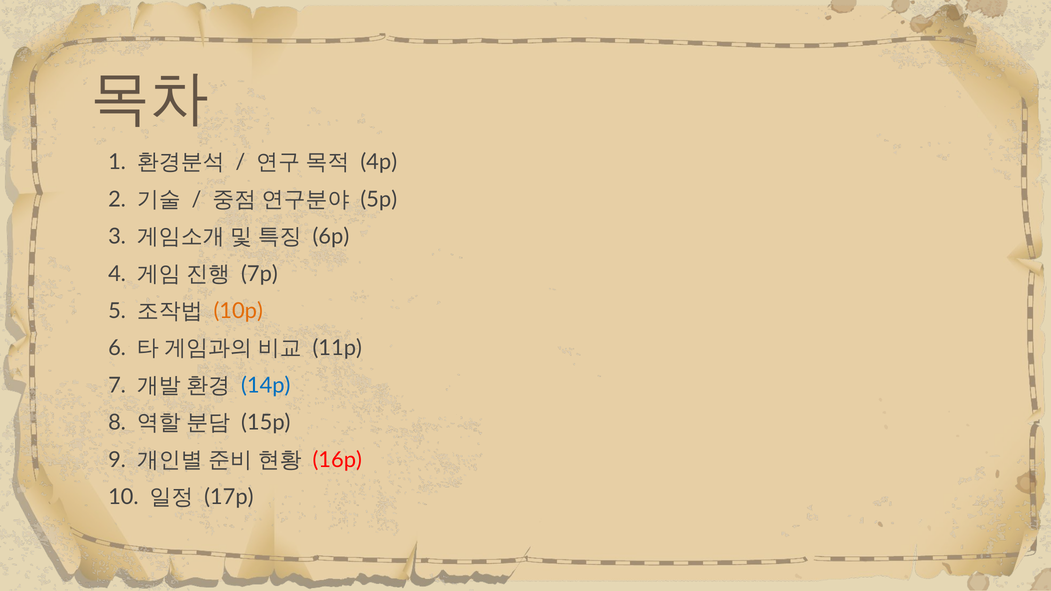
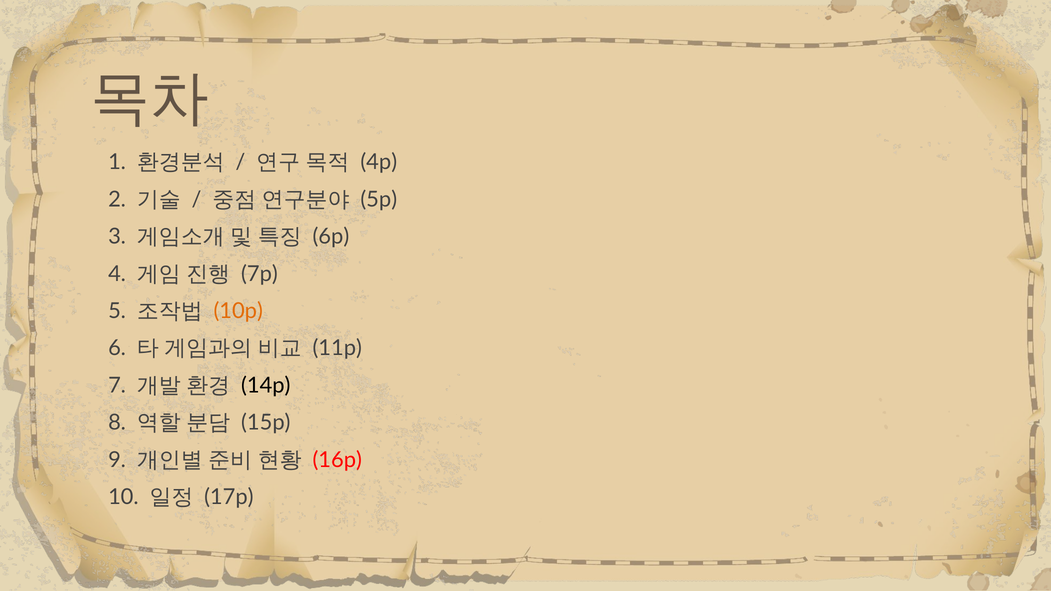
14p colour: blue -> black (266, 386)
